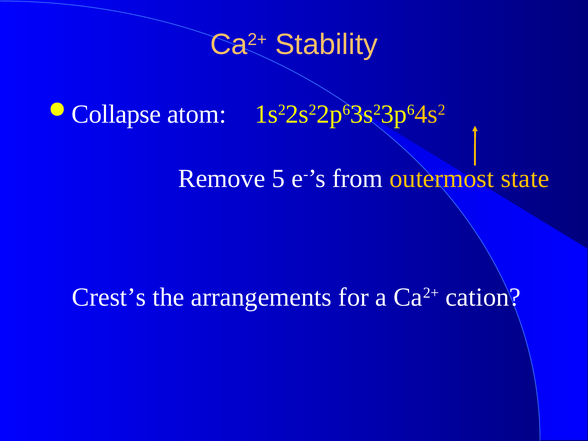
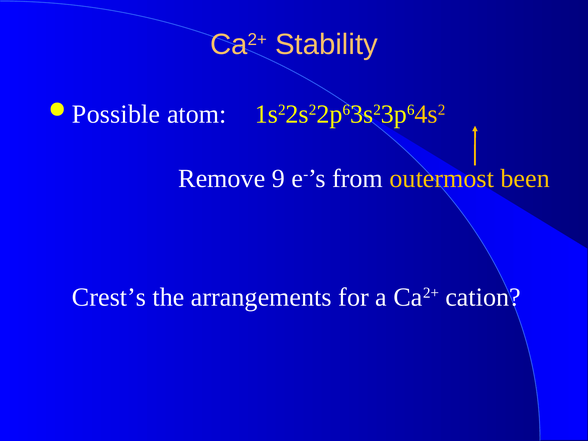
Collapse: Collapse -> Possible (116, 114)
5: 5 -> 9 (278, 178)
state: state -> been (525, 178)
